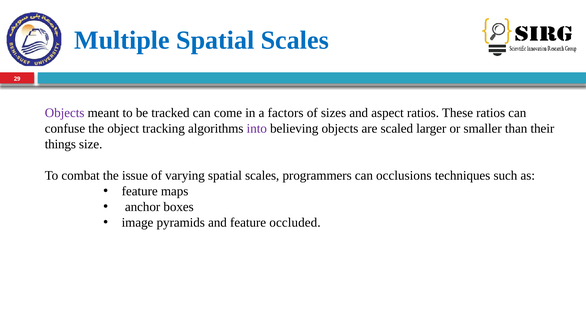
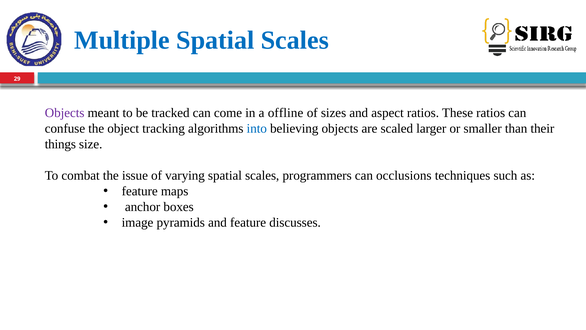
factors: factors -> offline (286, 113)
into colour: purple -> blue (257, 129)
occluded: occluded -> discusses (295, 222)
